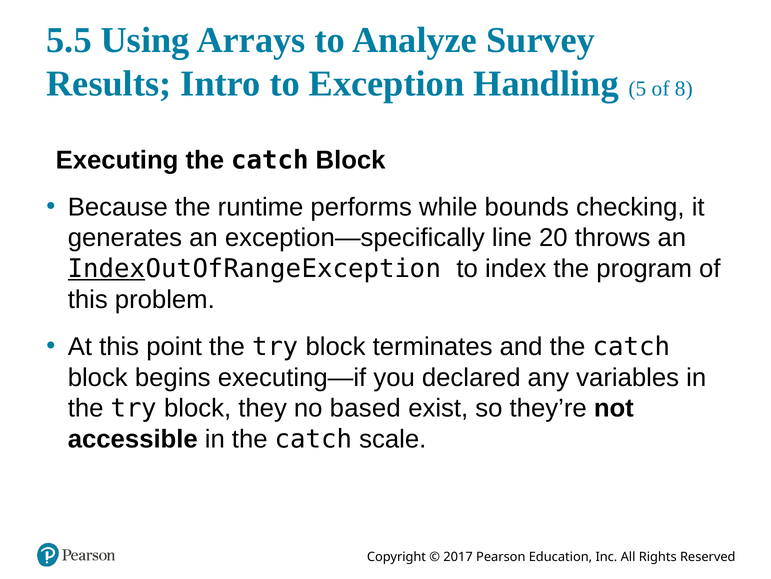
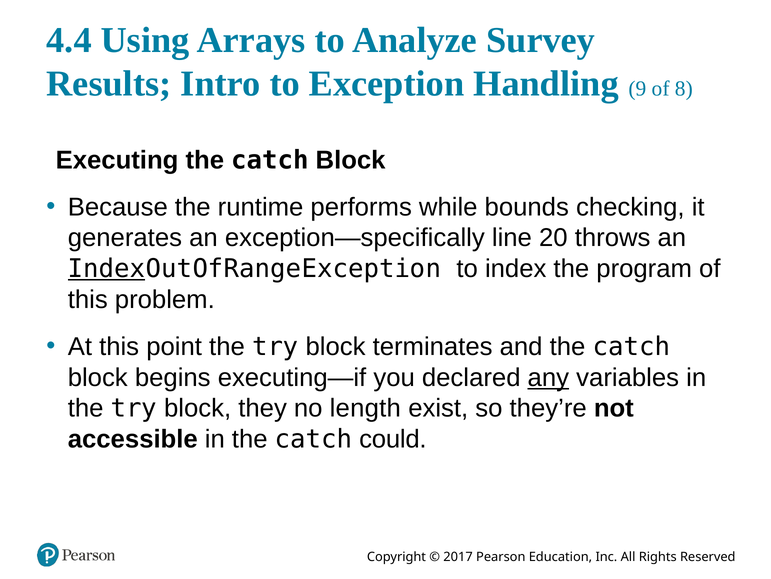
5.5: 5.5 -> 4.4 (69, 40)
5: 5 -> 9 (637, 89)
any underline: none -> present (548, 377)
based: based -> length (365, 408)
scale: scale -> could (393, 439)
